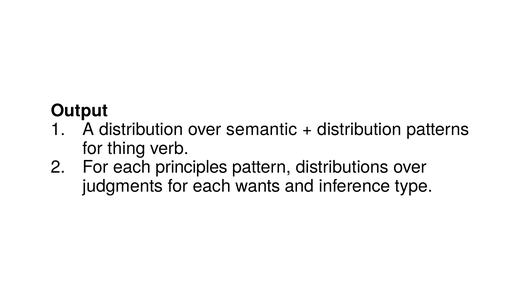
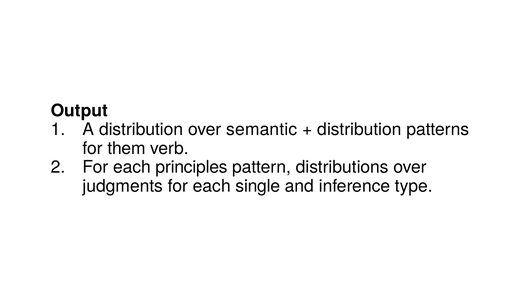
thing: thing -> them (127, 148)
wants: wants -> single (258, 186)
